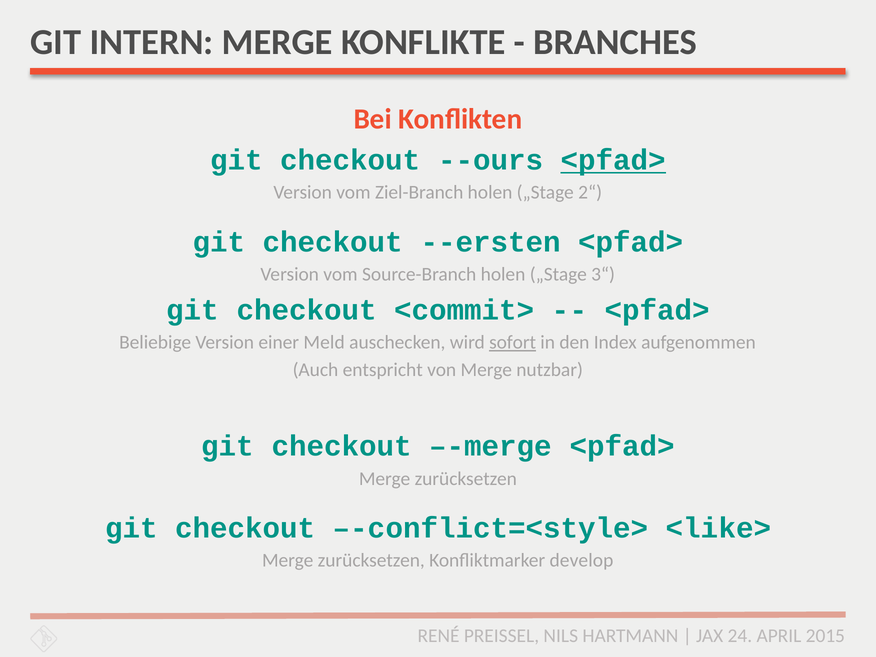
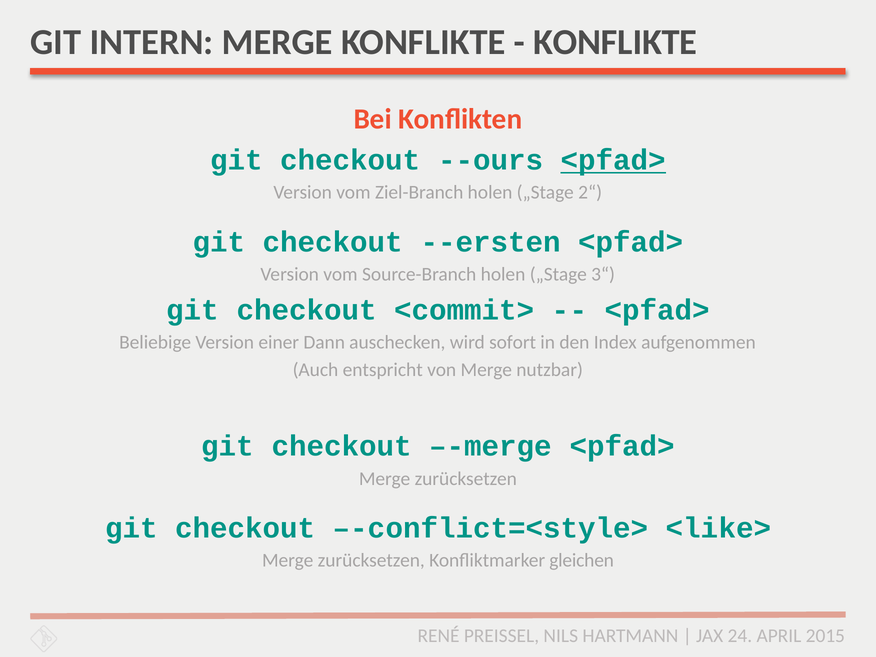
BRANCHES: BRANCHES -> KONFLIKTE (615, 42)
Meld: Meld -> Dann (324, 342)
sofort underline: present -> none (513, 342)
develop: develop -> gleichen (582, 560)
